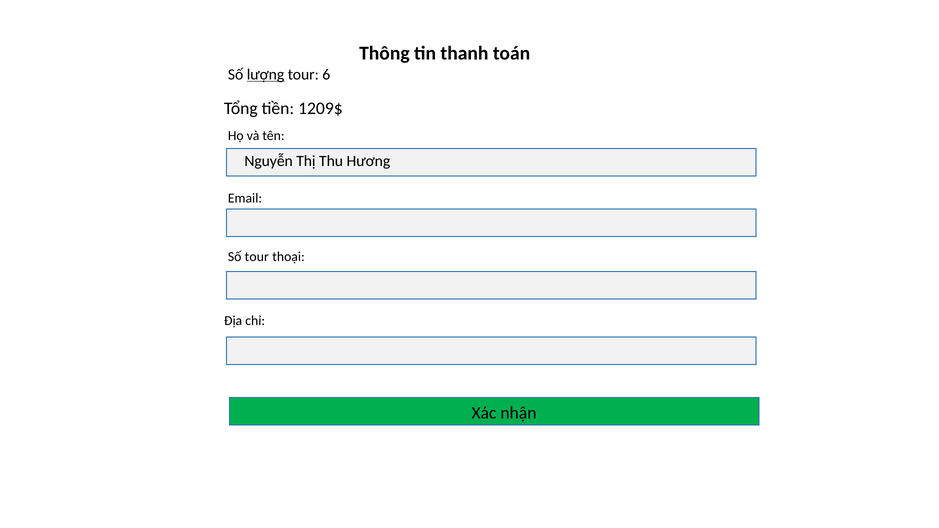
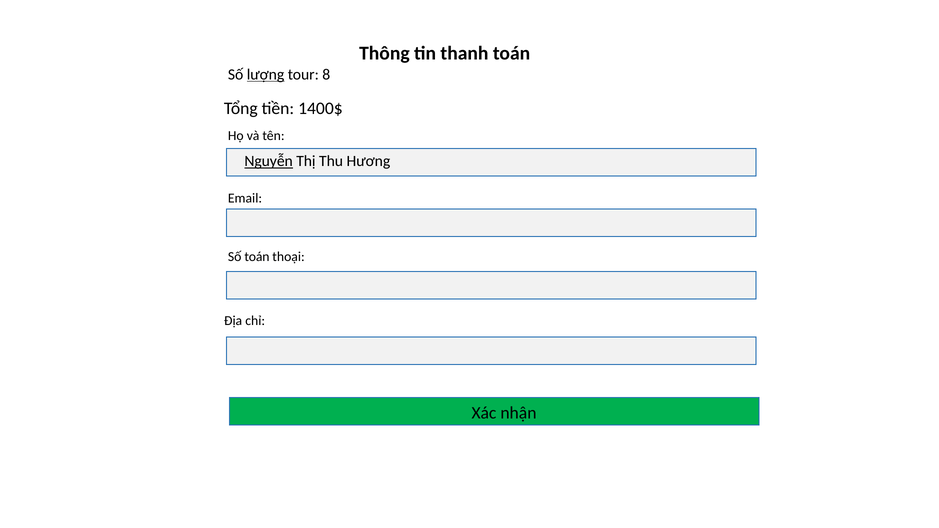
6: 6 -> 8 (326, 75)
1209$: 1209$ -> 1400$ (320, 108)
Nguyễn underline: none -> present (269, 161)
Số tour: tour -> toán (257, 257)
